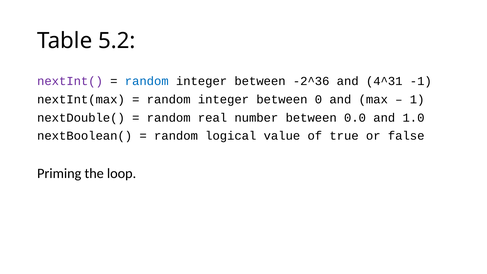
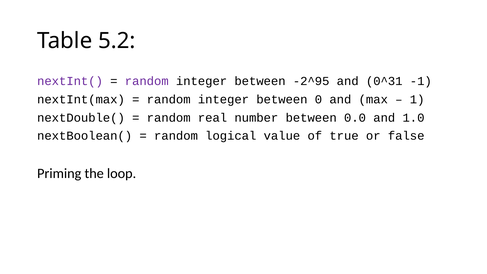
random colour: blue -> purple (147, 81)
-2^36: -2^36 -> -2^95 (311, 81)
4^31: 4^31 -> 0^31 (384, 81)
